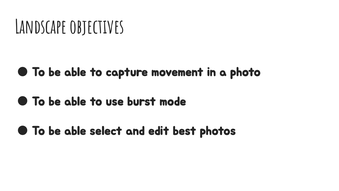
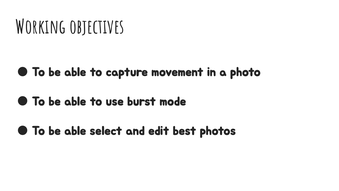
Landscape: Landscape -> Working (40, 27)
